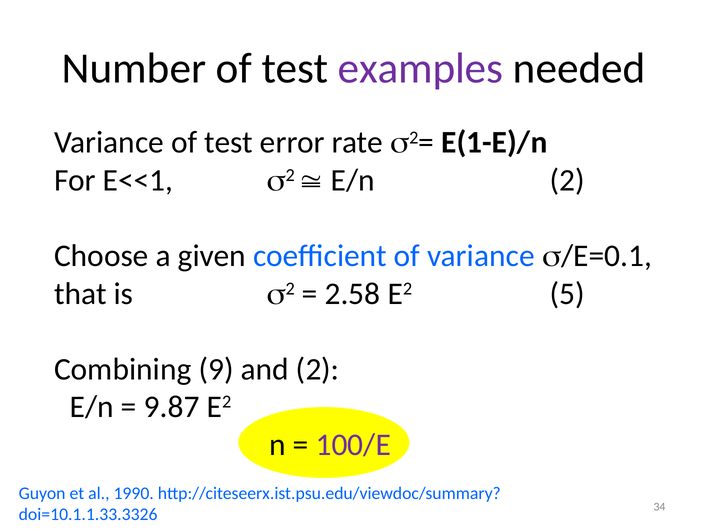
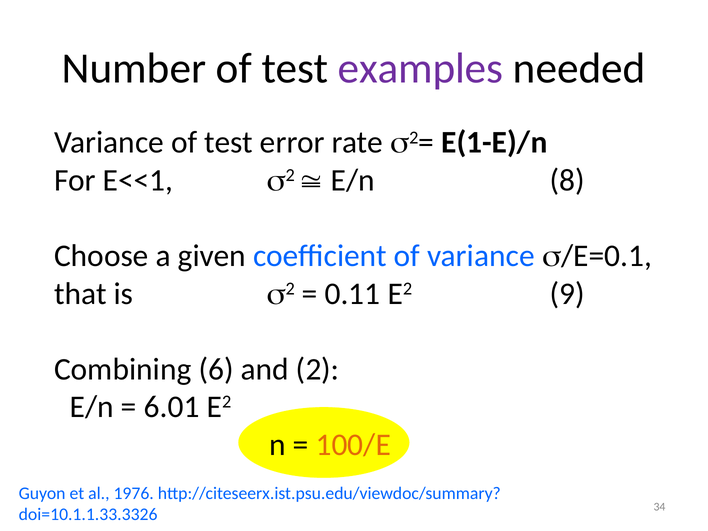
E/n 2: 2 -> 8 (567, 180)
2.58: 2.58 -> 0.11 (352, 294)
5: 5 -> 9 (567, 294)
9: 9 -> 6 (216, 369)
9.87: 9.87 -> 6.01 (172, 407)
100/E colour: purple -> orange (353, 445)
1990: 1990 -> 1976 (134, 493)
